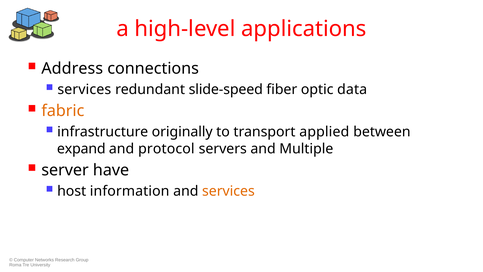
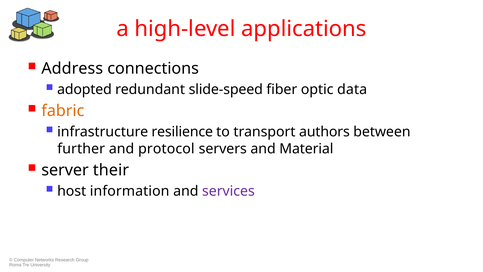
services: services -> adopted (84, 89)
originally: originally -> resilience (182, 132)
applied: applied -> authors (324, 132)
expand: expand -> further (81, 149)
Multiple: Multiple -> Material (306, 149)
have: have -> their (111, 170)
services colour: orange -> purple (228, 191)
